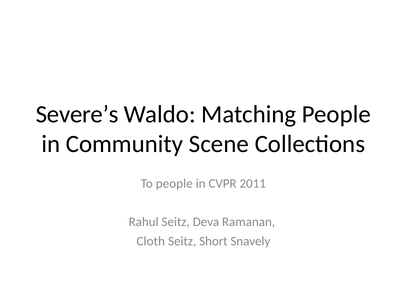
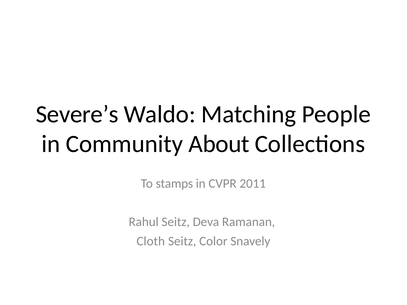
Scene: Scene -> About (219, 144)
To people: people -> stamps (174, 184)
Short: Short -> Color (213, 241)
